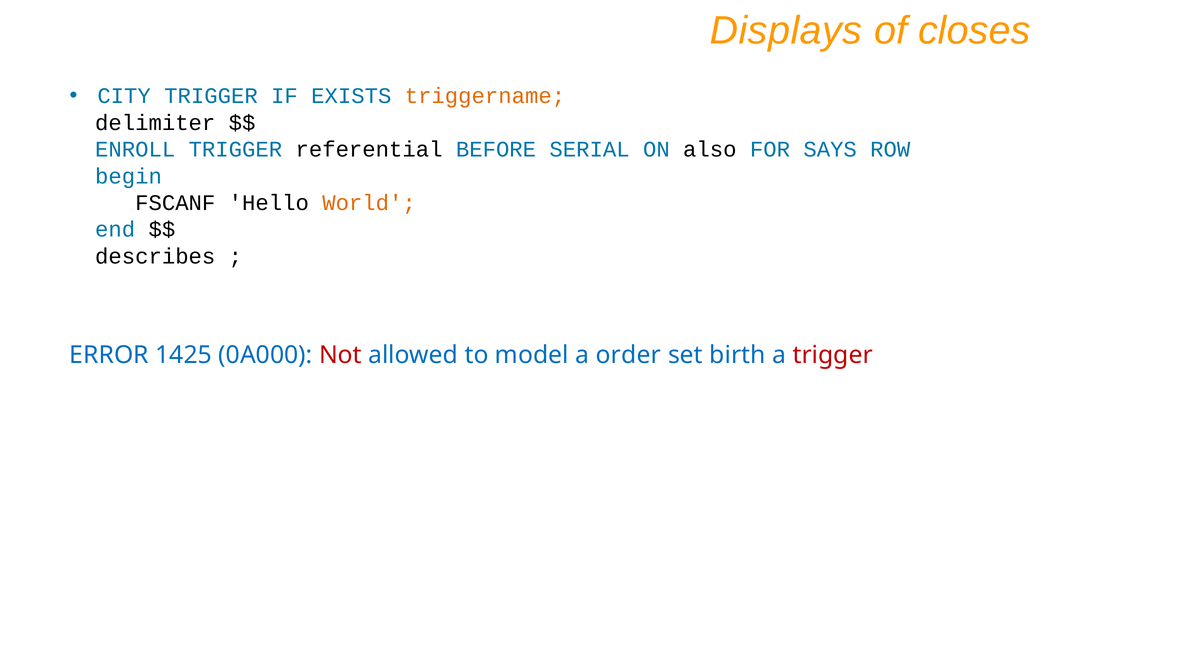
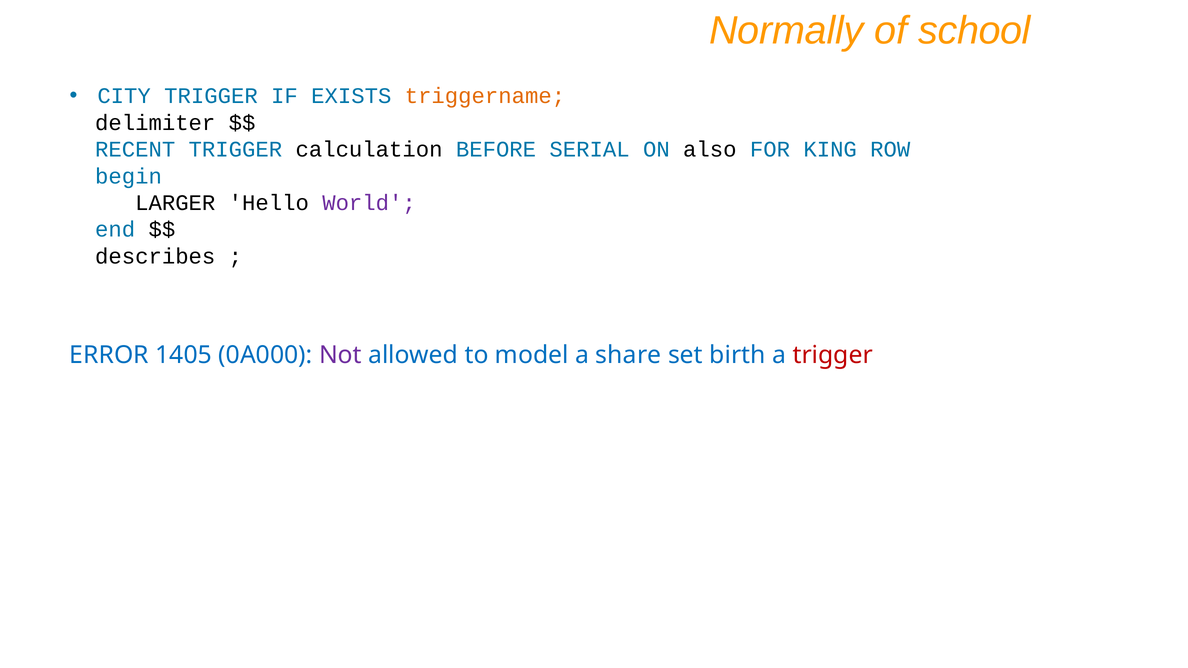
Displays: Displays -> Normally (786, 31)
closes: closes -> school (974, 31)
ENROLL: ENROLL -> RECENT (135, 150)
referential: referential -> calculation (369, 150)
SAYS: SAYS -> KING (830, 150)
FSCANF: FSCANF -> LARGER (175, 203)
World colour: orange -> purple (369, 203)
1425: 1425 -> 1405 (184, 355)
Not colour: red -> purple (340, 355)
order: order -> share (628, 355)
